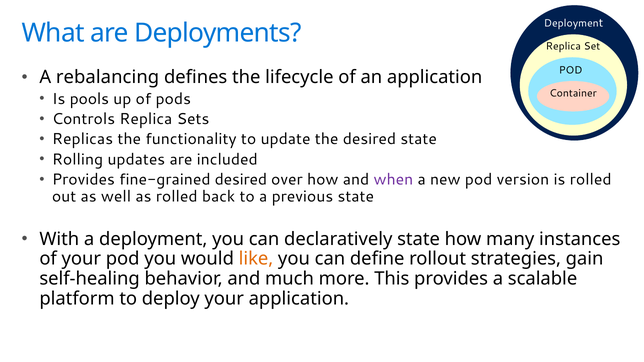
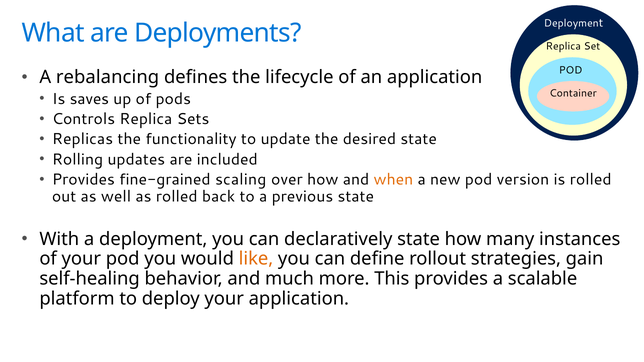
pools: pools -> saves (89, 99)
fine-grained desired: desired -> scaling (241, 180)
when colour: purple -> orange (393, 180)
